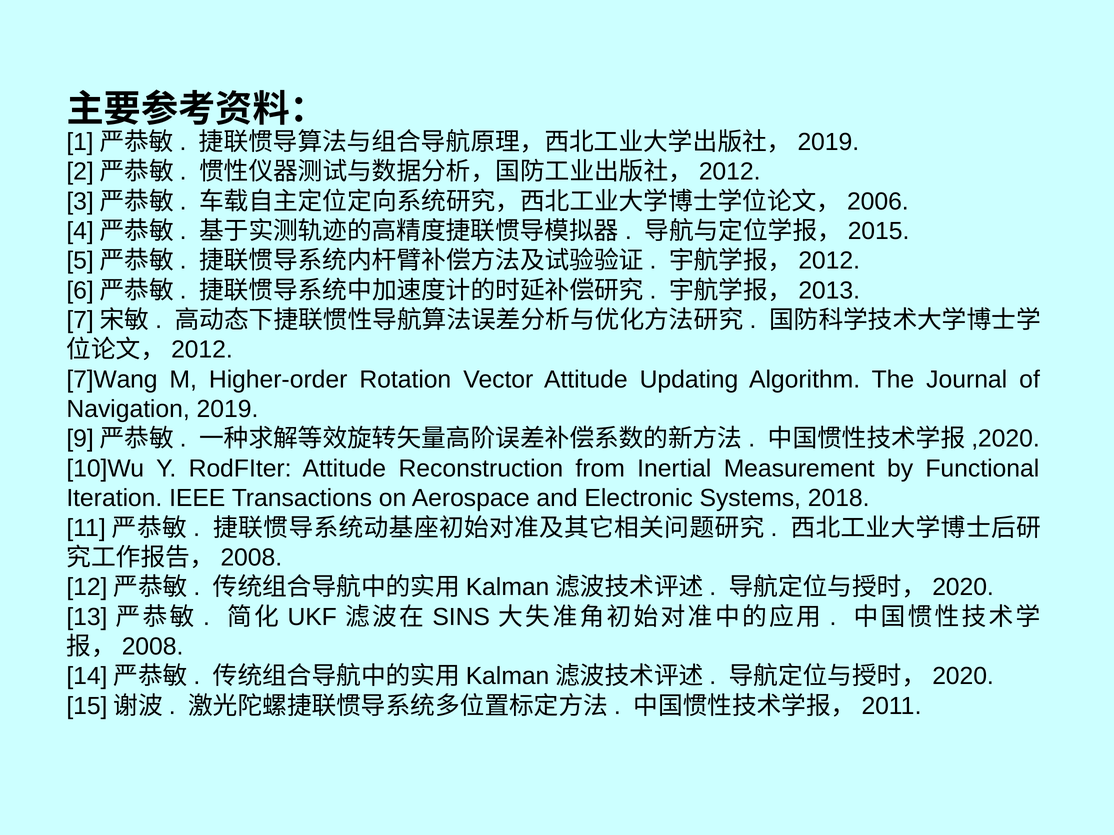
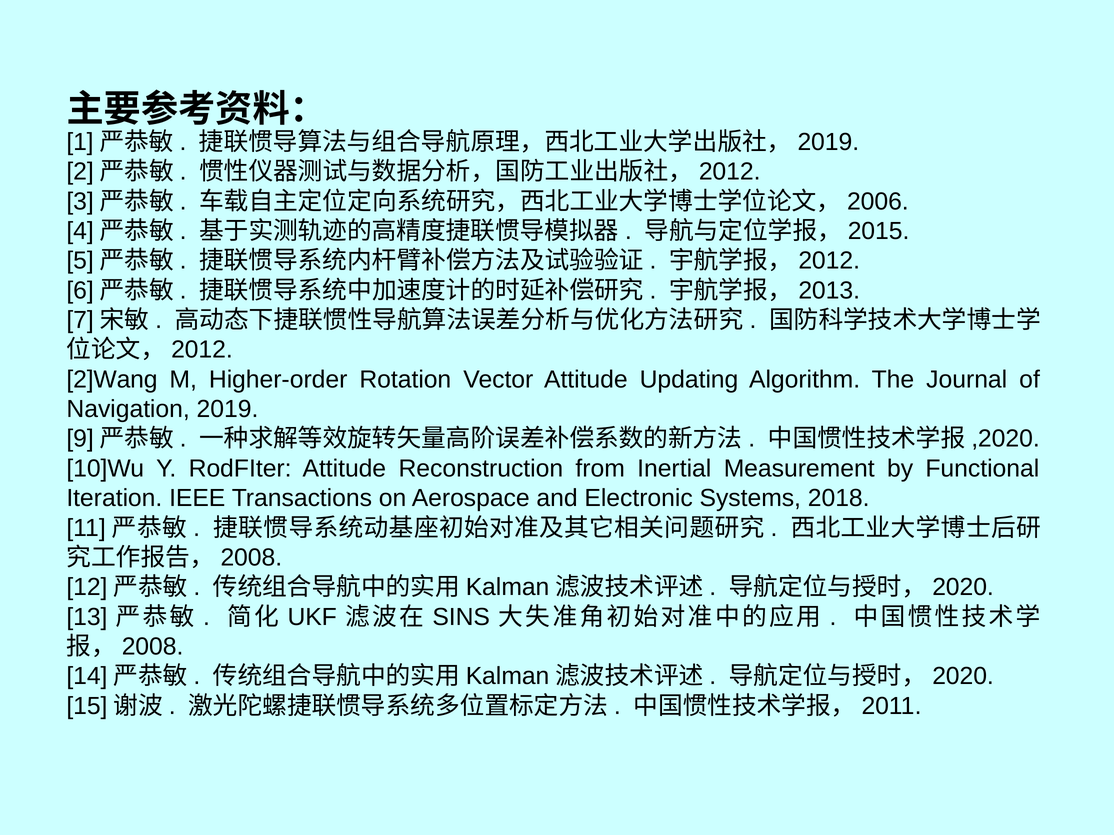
7]Wang: 7]Wang -> 2]Wang (112, 380)
